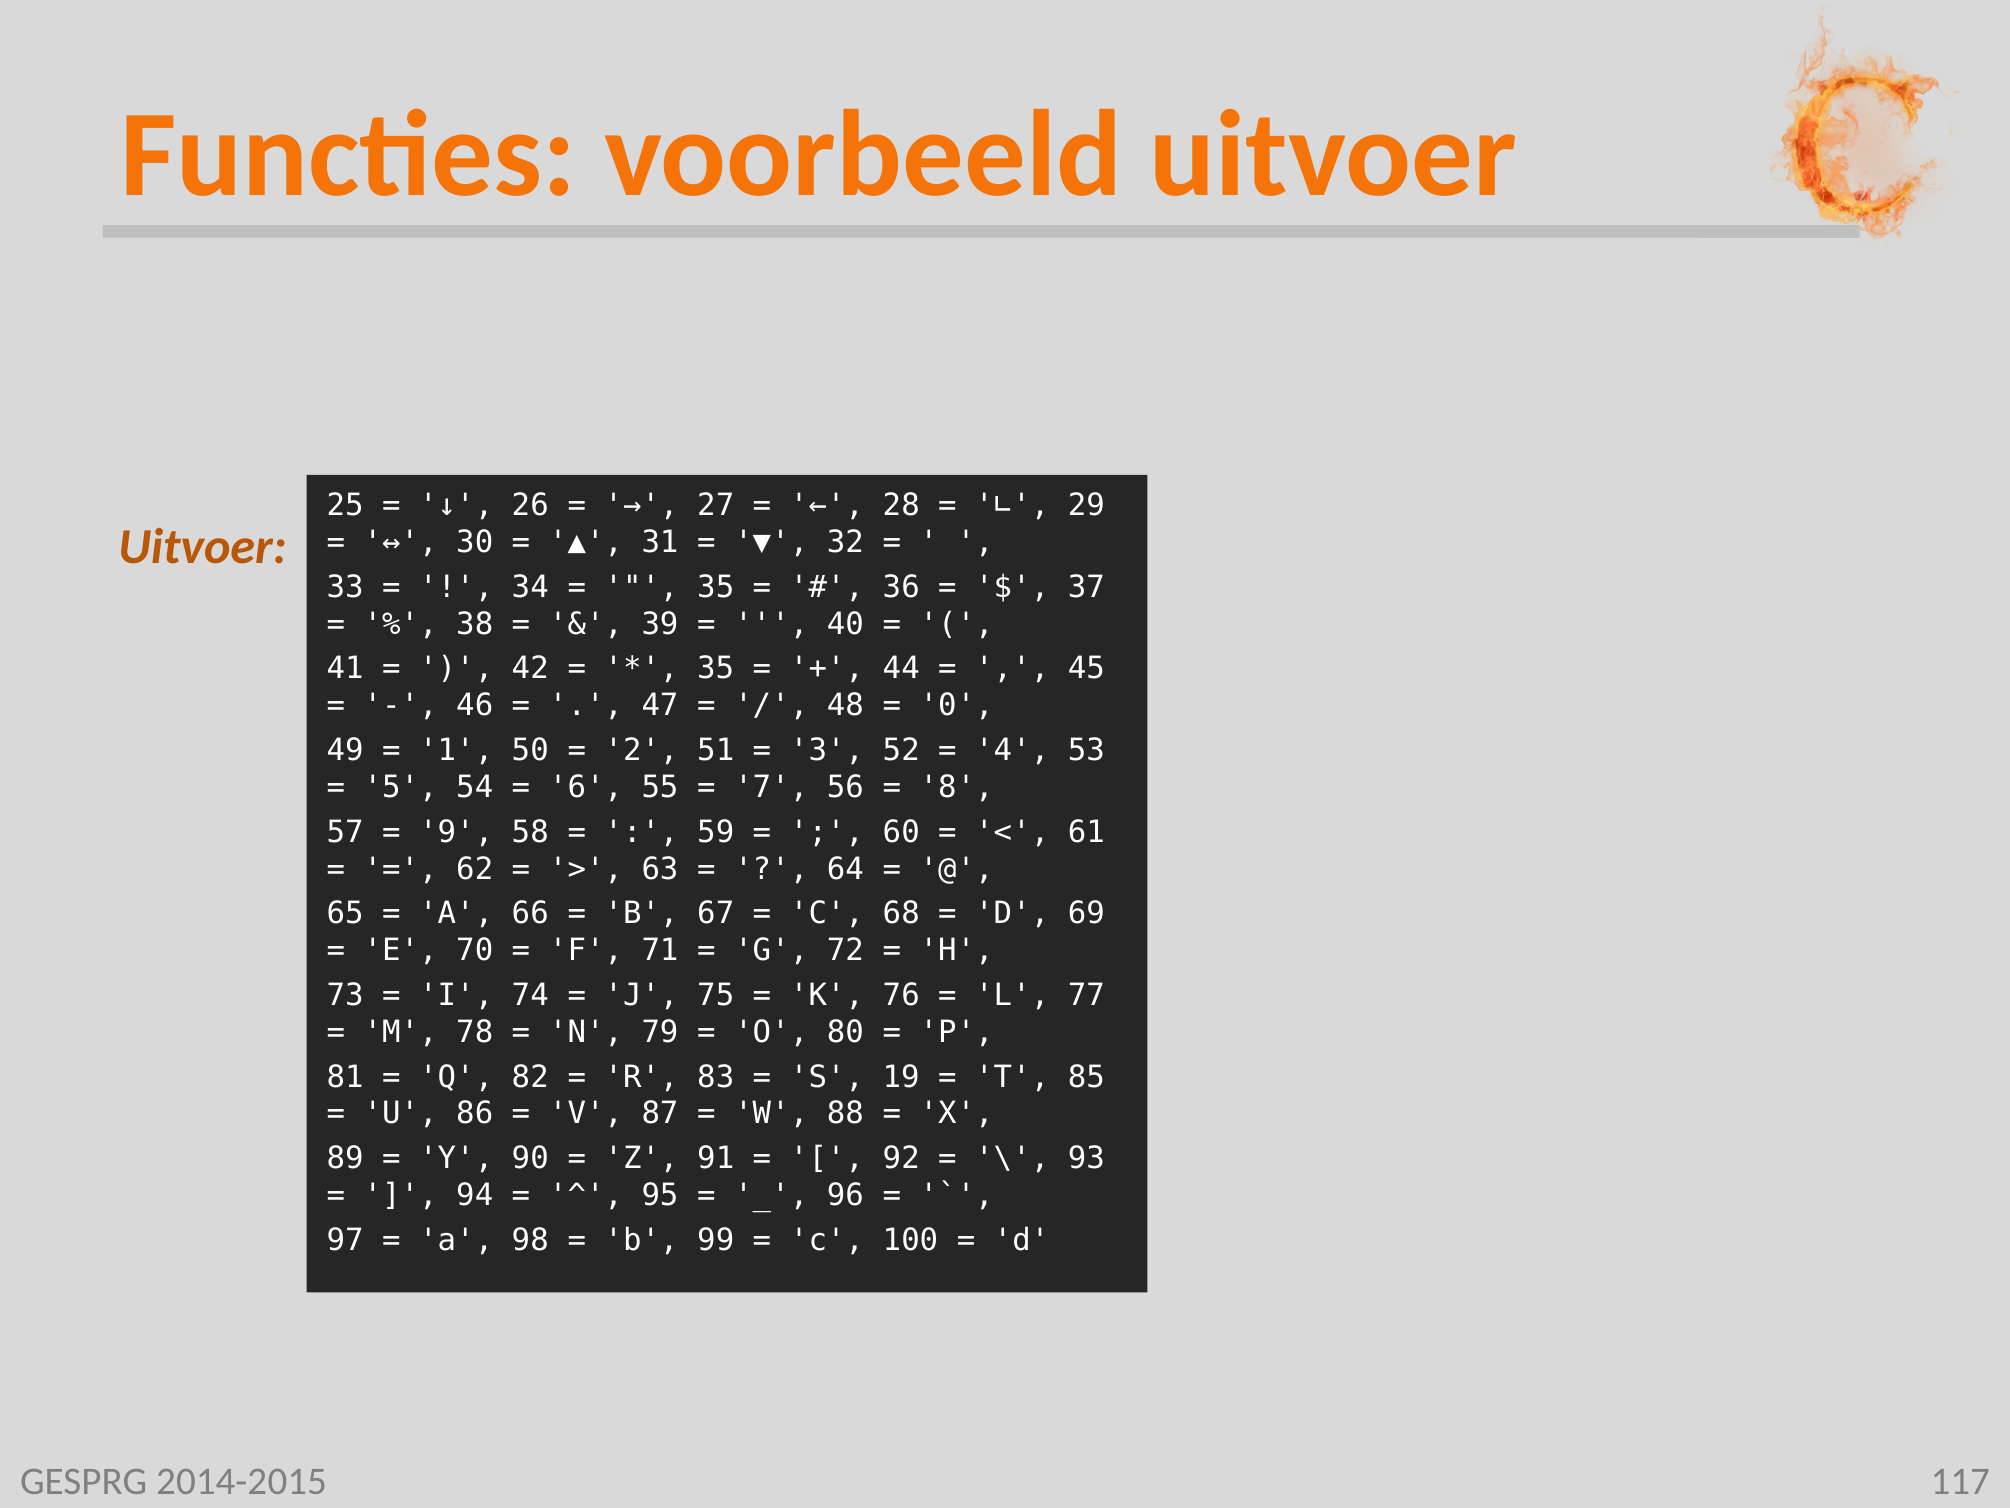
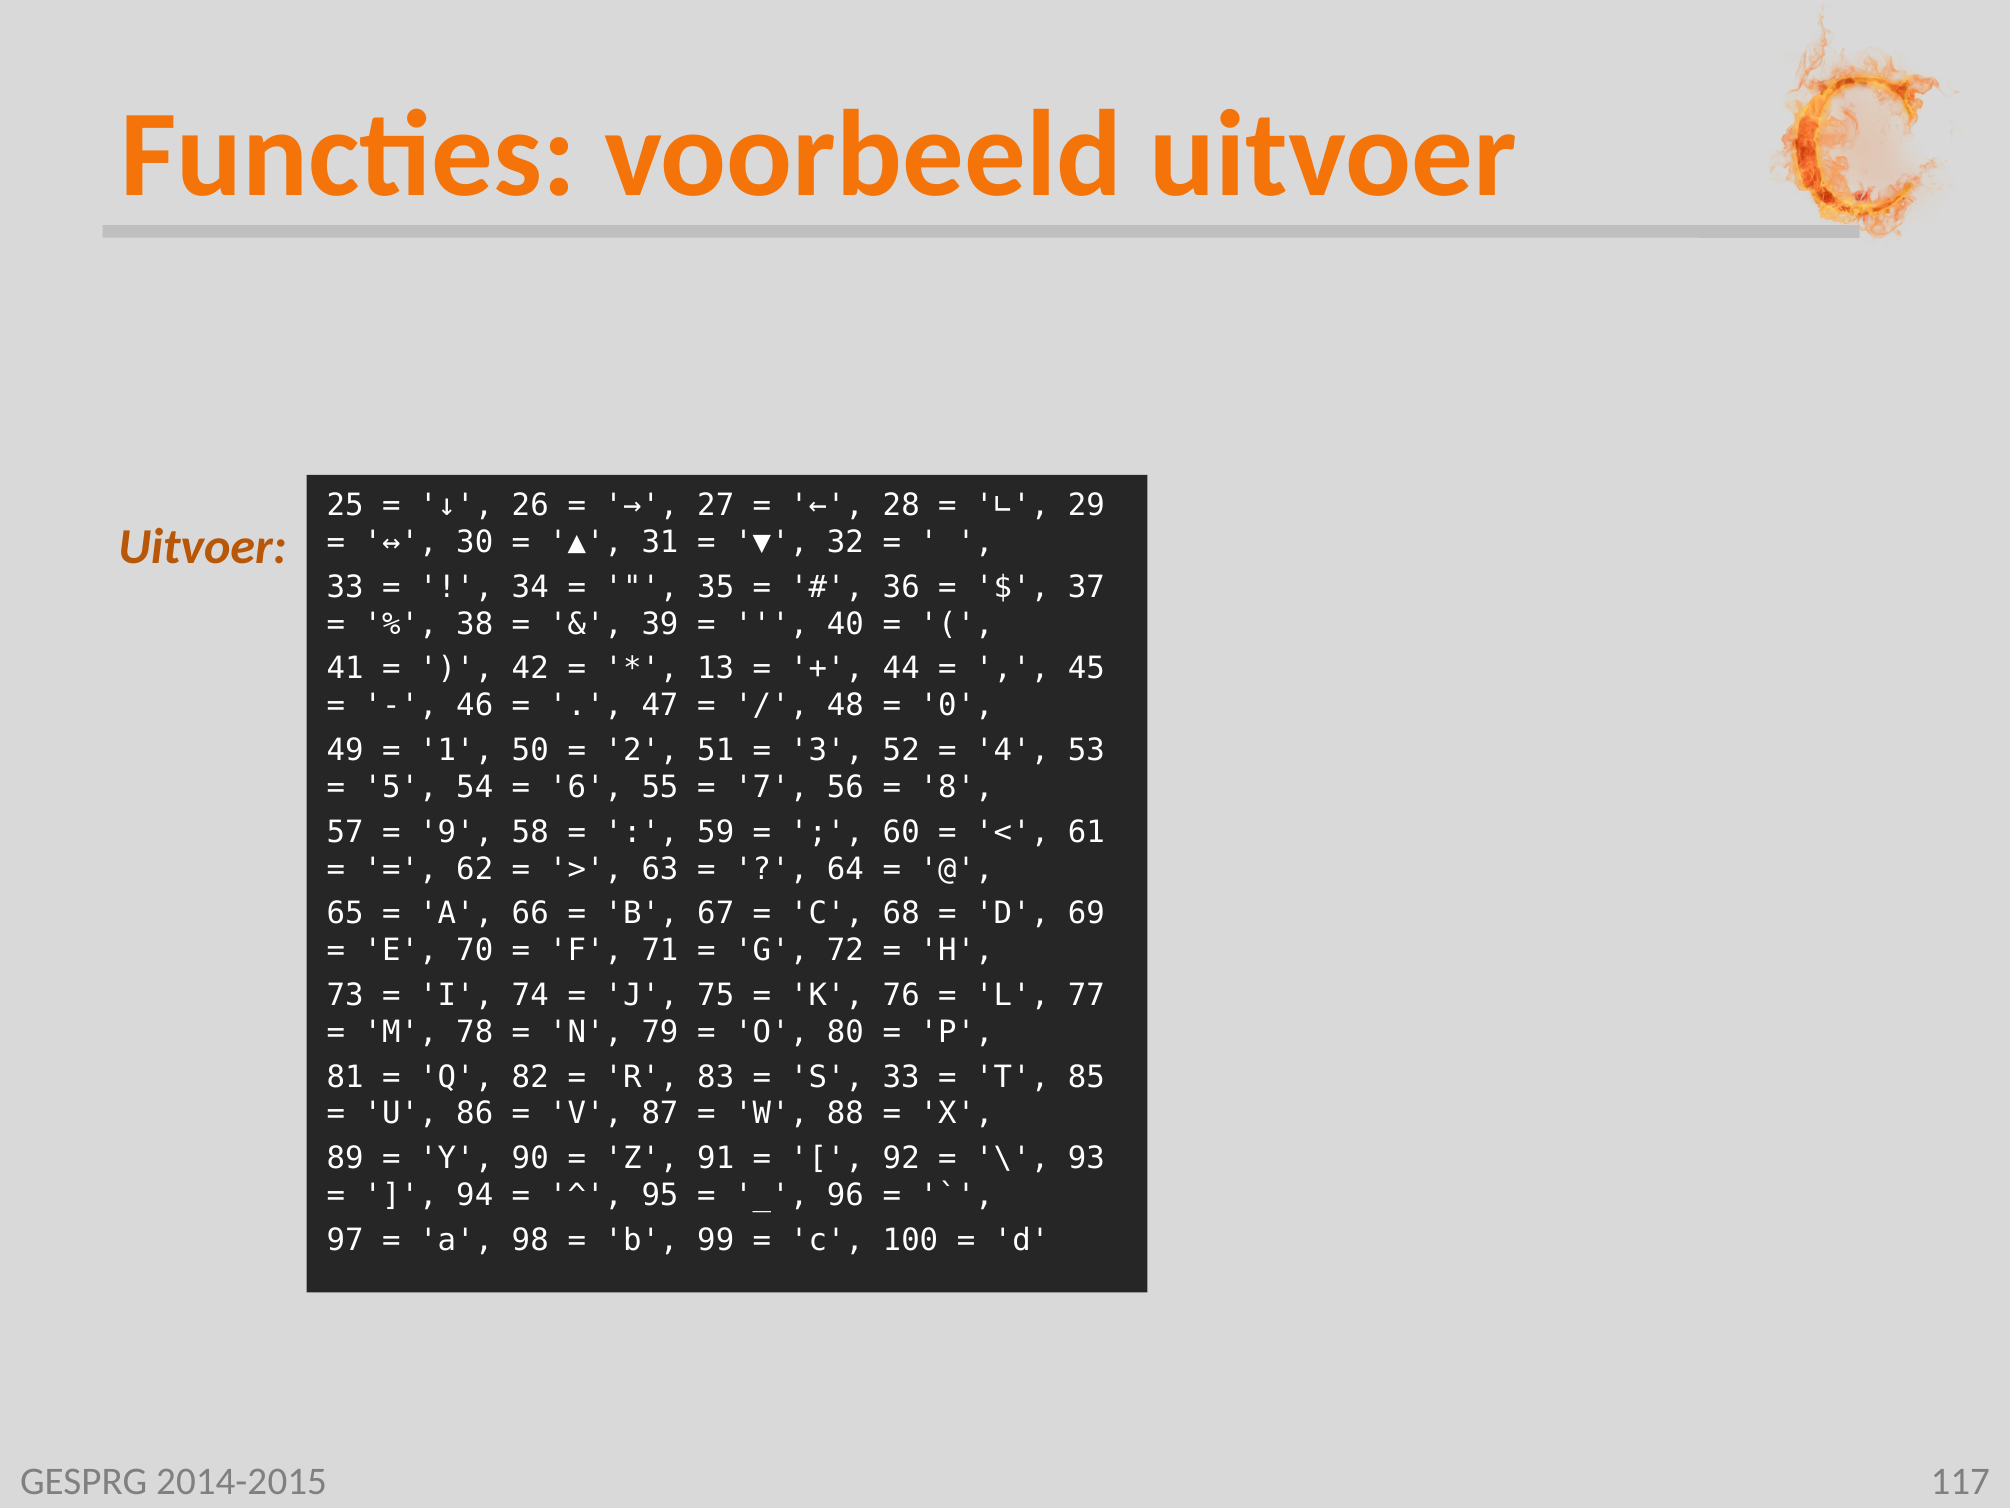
35: 35 -> 13 (716, 669)
S 19: 19 -> 33 (901, 1077)
